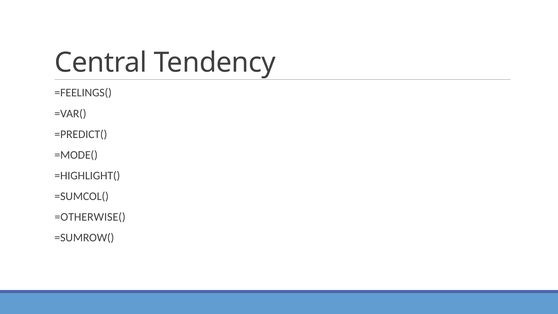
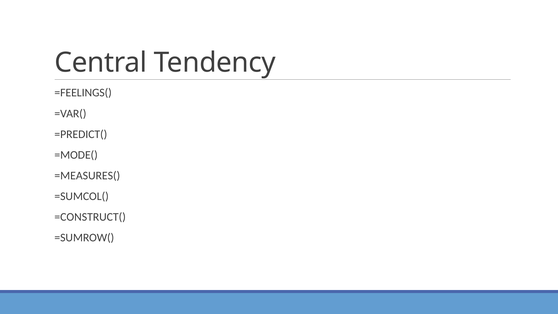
=HIGHLIGHT(: =HIGHLIGHT( -> =MEASURES( (87, 176)
=OTHERWISE(: =OTHERWISE( -> =CONSTRUCT( (90, 217)
